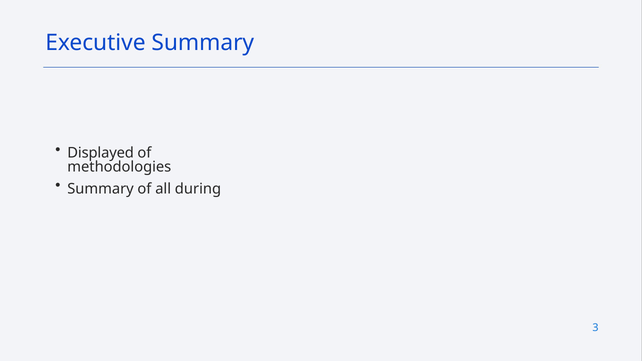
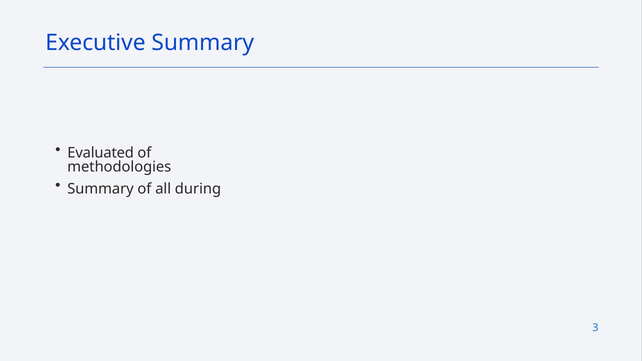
Displayed: Displayed -> Evaluated (101, 153)
